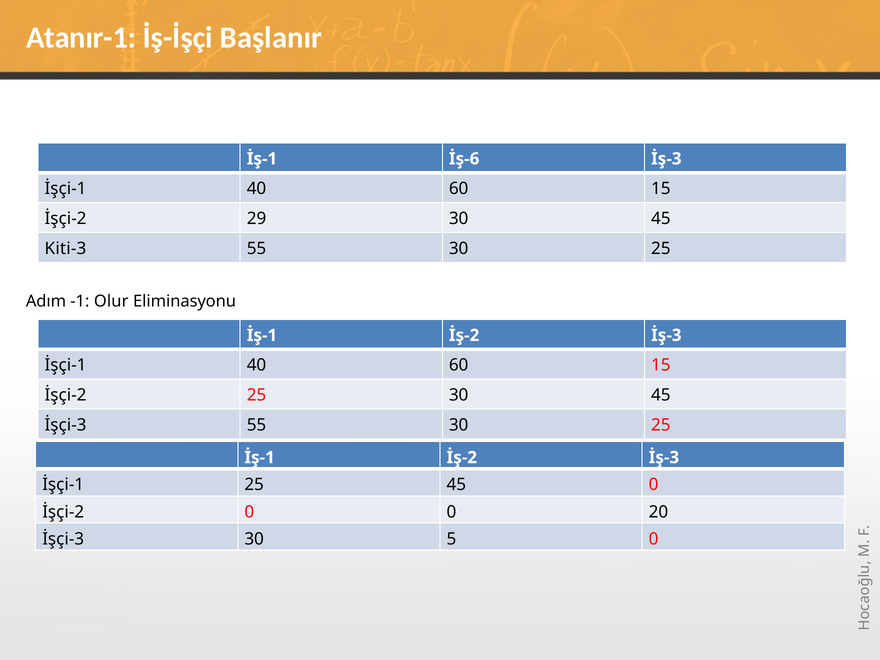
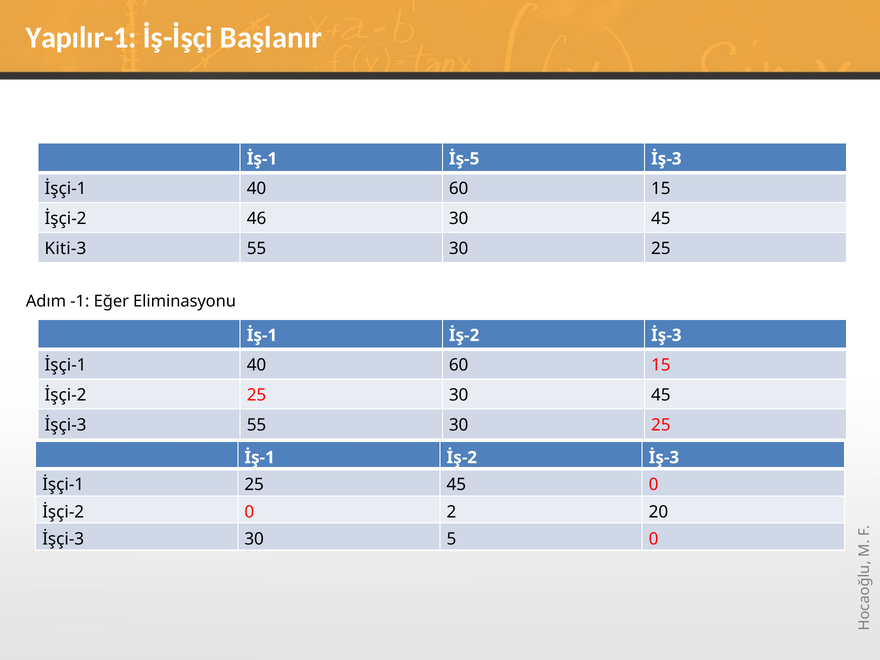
Atanır-1: Atanır-1 -> Yapılır-1 (81, 38)
İş-6: İş-6 -> İş-5 (464, 159)
29: 29 -> 46 (257, 219)
Olur: Olur -> Eğer (111, 301)
0 0: 0 -> 2 (451, 512)
